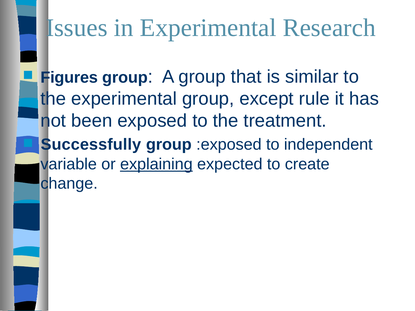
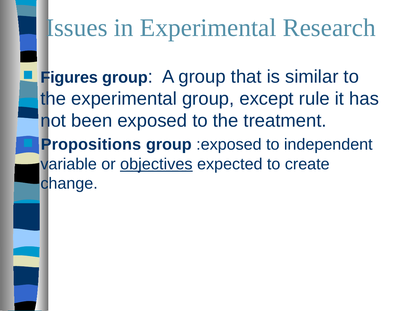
Successfully: Successfully -> Propositions (91, 145)
explaining: explaining -> objectives (156, 164)
